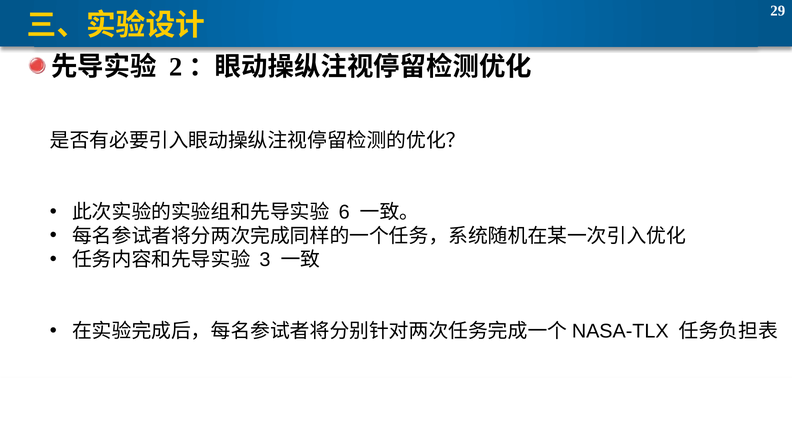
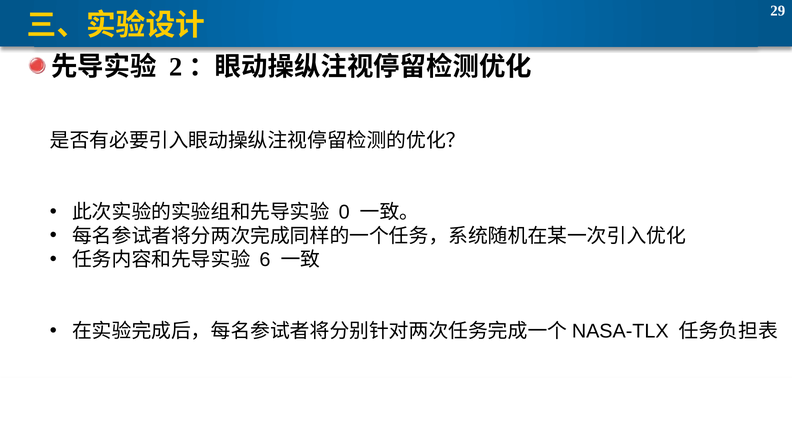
6: 6 -> 0 (344, 212)
3: 3 -> 6 (265, 259)
